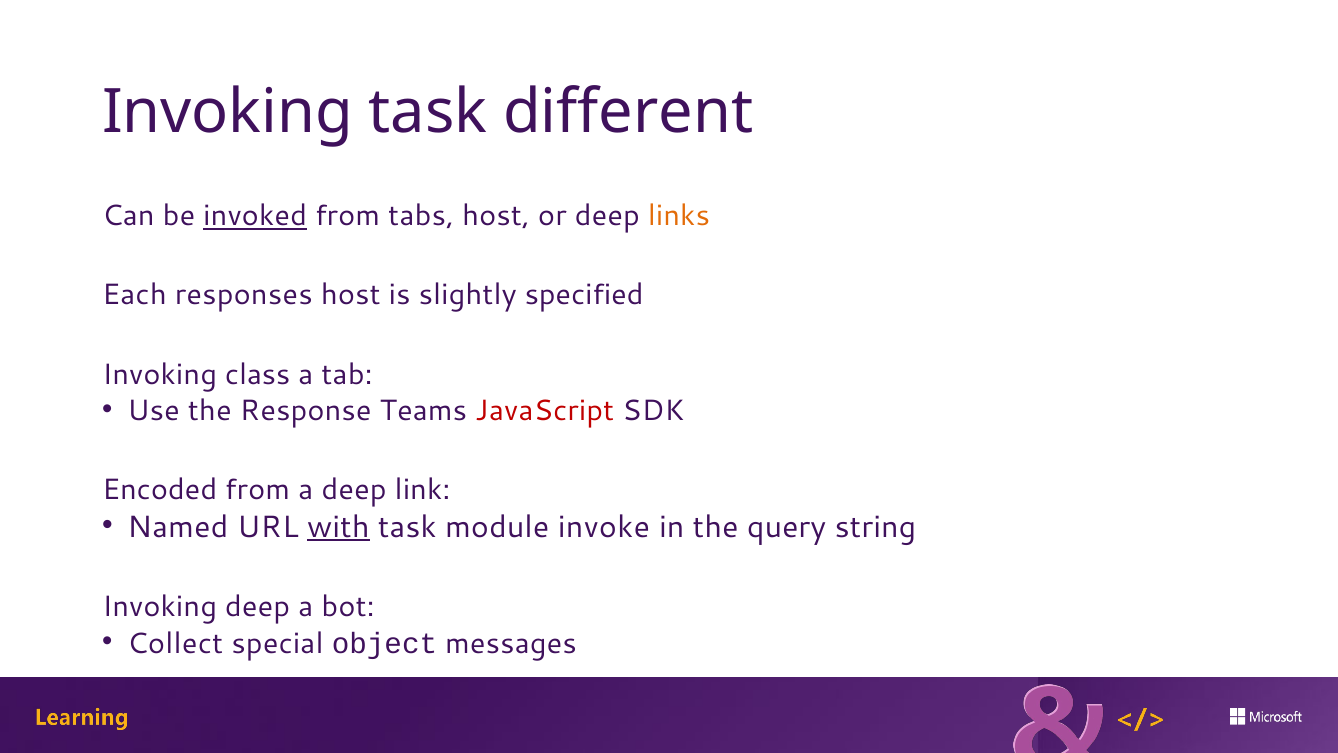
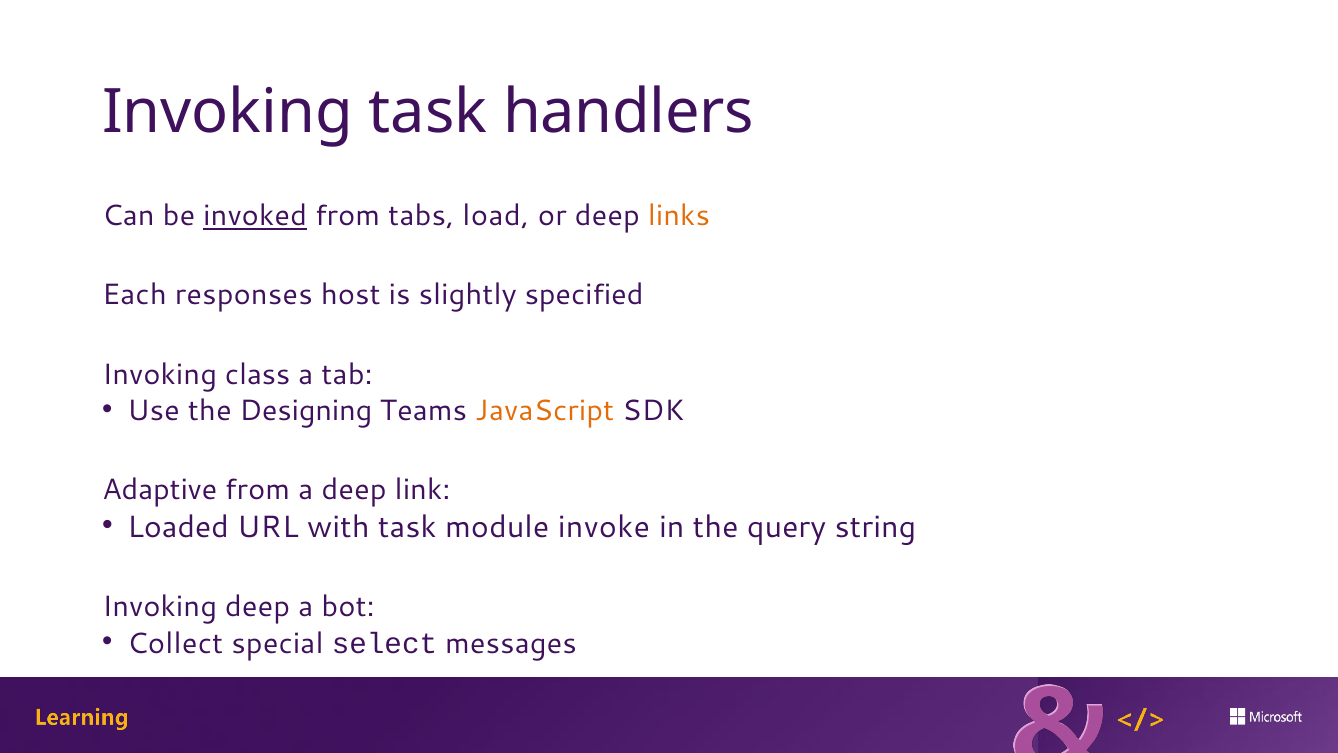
different: different -> handlers (628, 112)
tabs host: host -> load (496, 216)
Response: Response -> Designing (306, 411)
JavaScript colour: red -> orange (545, 411)
Encoded: Encoded -> Adaptive (160, 490)
Named: Named -> Loaded (178, 527)
with underline: present -> none (338, 527)
object: object -> select (384, 643)
